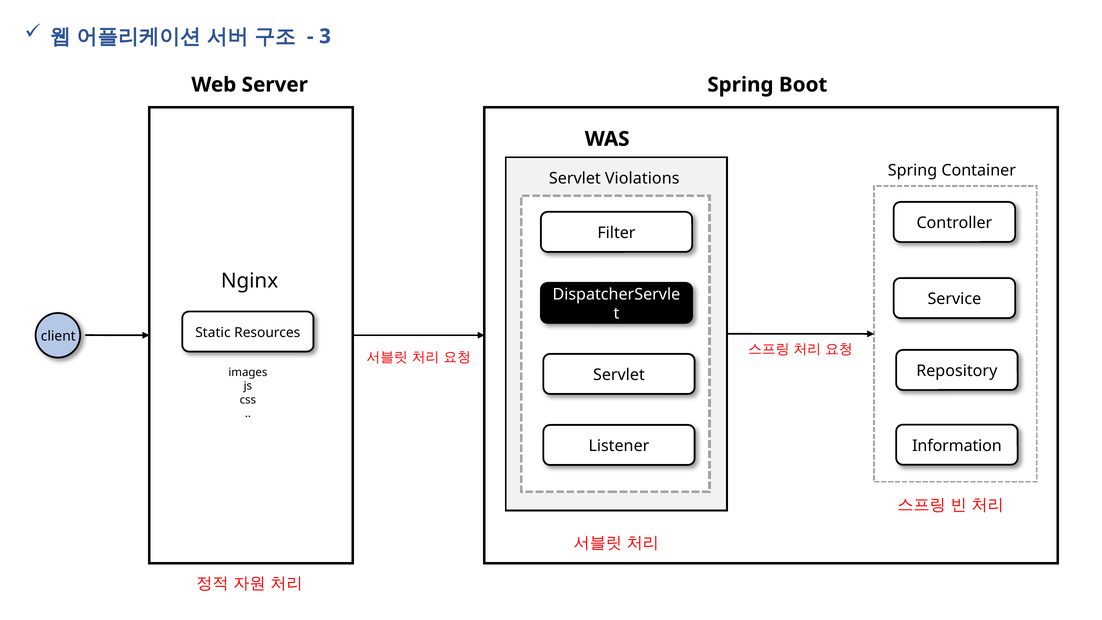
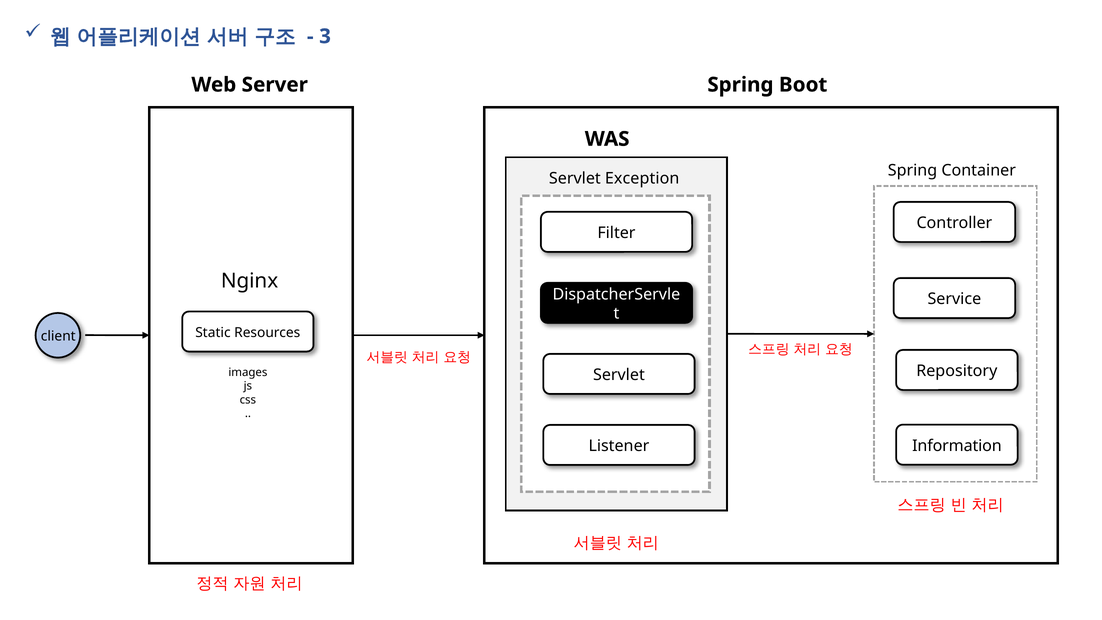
Violations: Violations -> Exception (642, 178)
